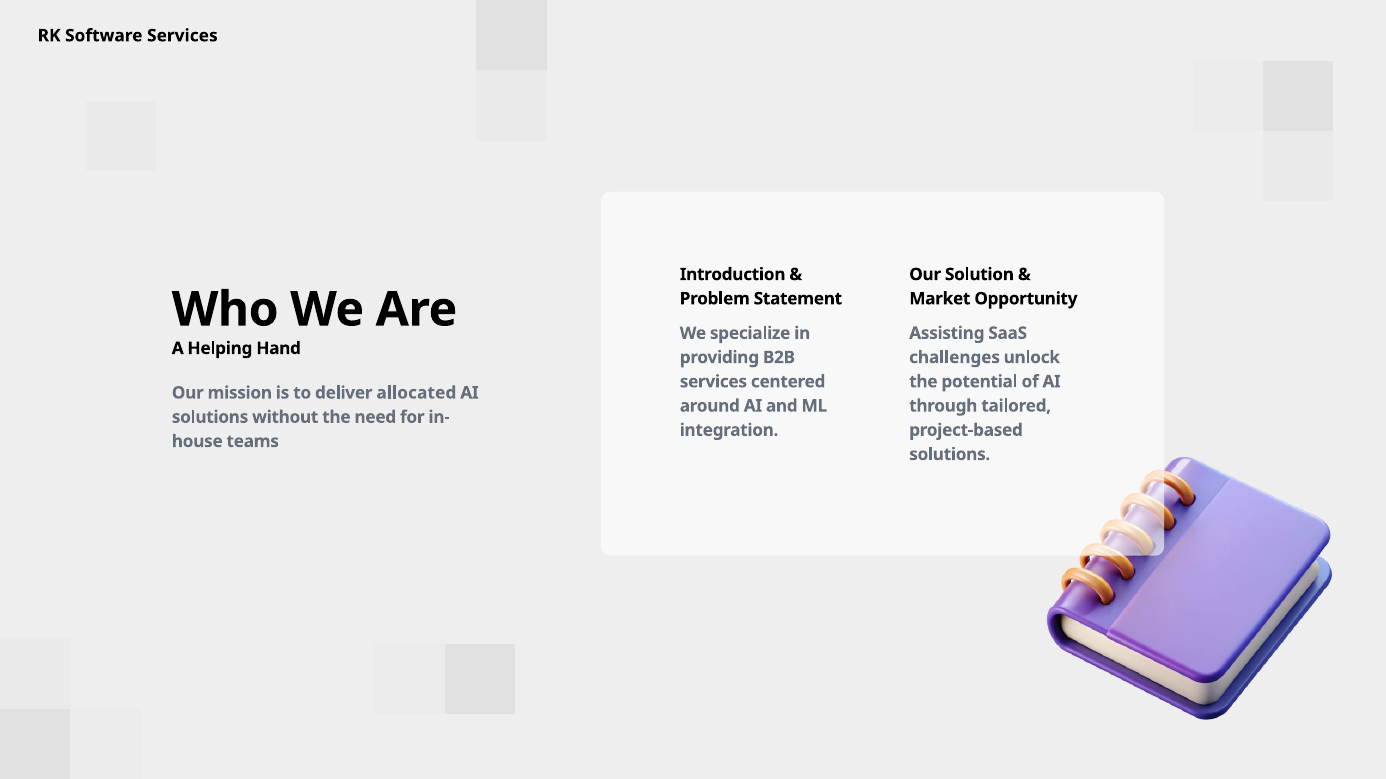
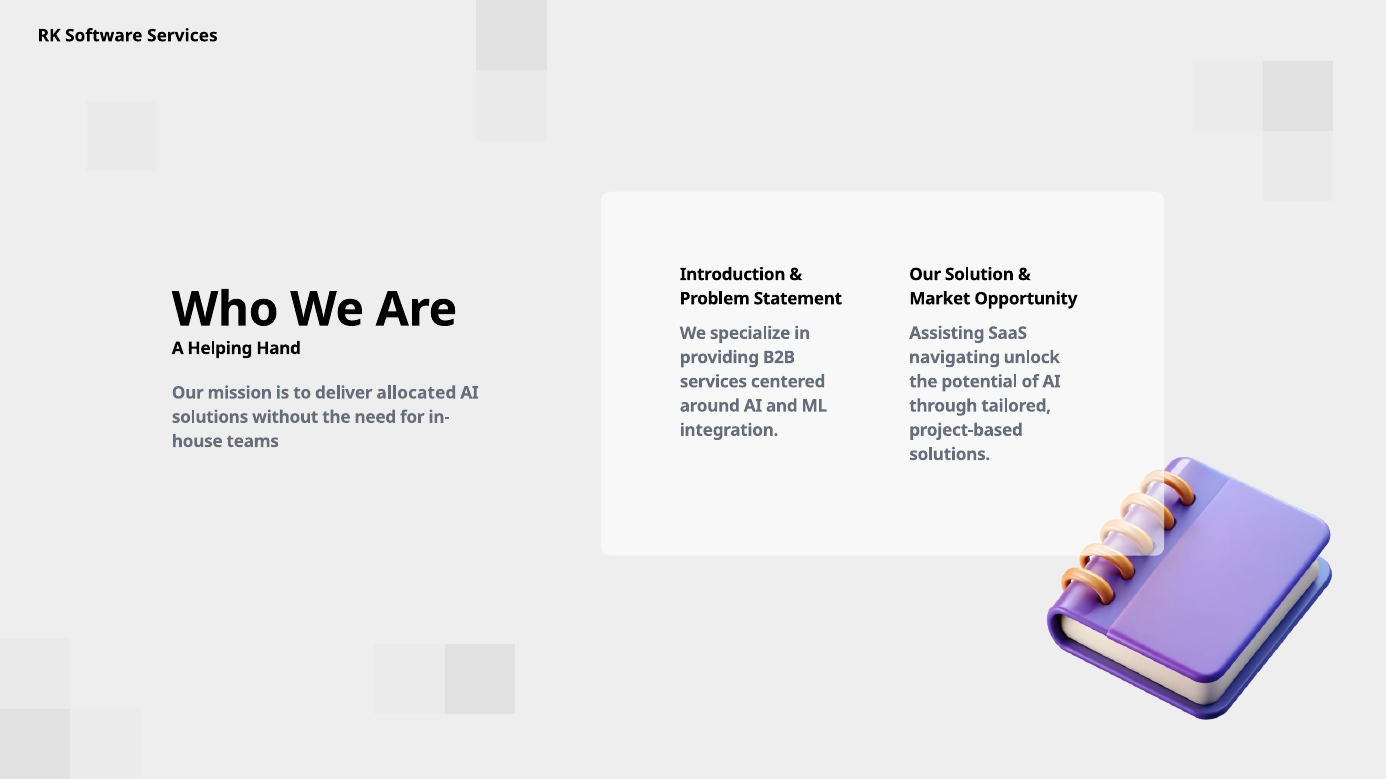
challenges: challenges -> navigating (955, 358)
